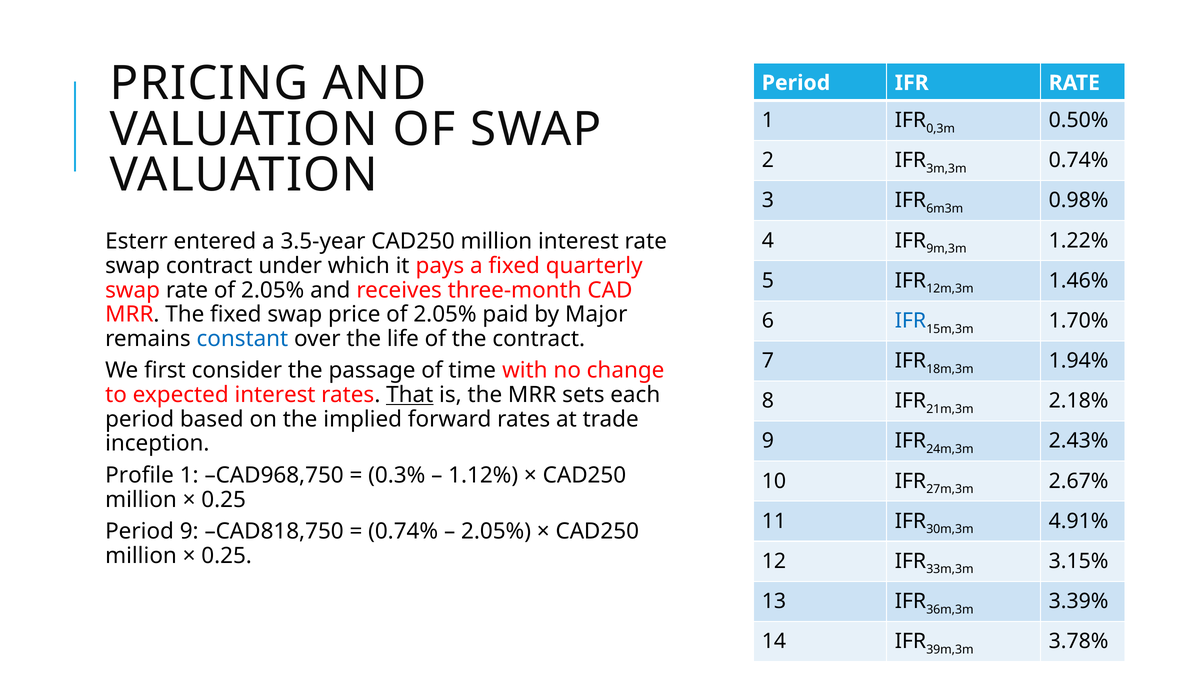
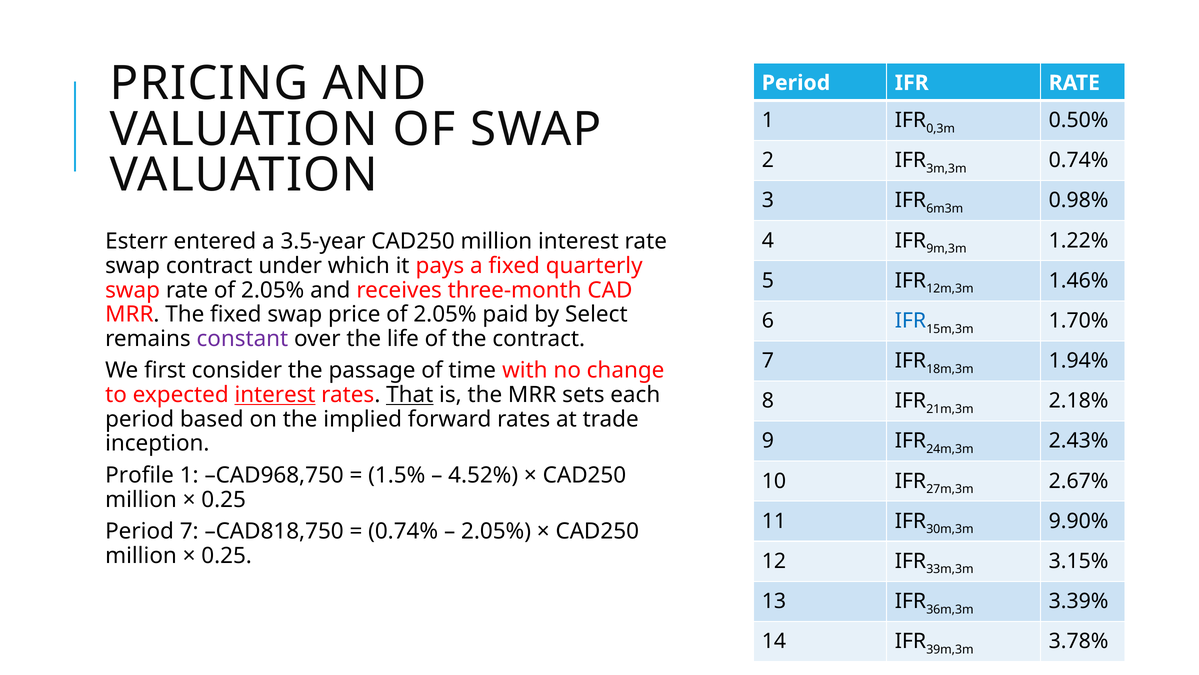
Major: Major -> Select (596, 314)
constant colour: blue -> purple (242, 338)
interest underline: none -> present (275, 395)
0.3%: 0.3% -> 1.5% (397, 475)
1.12%: 1.12% -> 4.52% (483, 475)
4.91%: 4.91% -> 9.90% (1079, 521)
Period 9: 9 -> 7 (189, 531)
